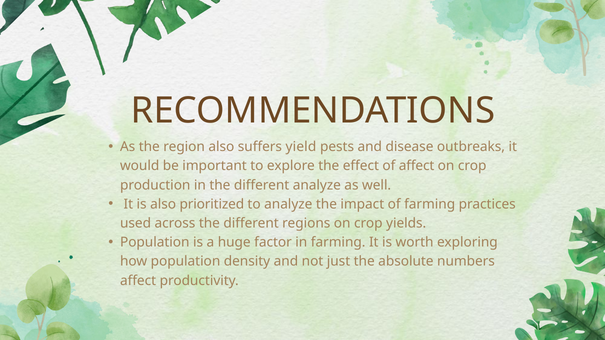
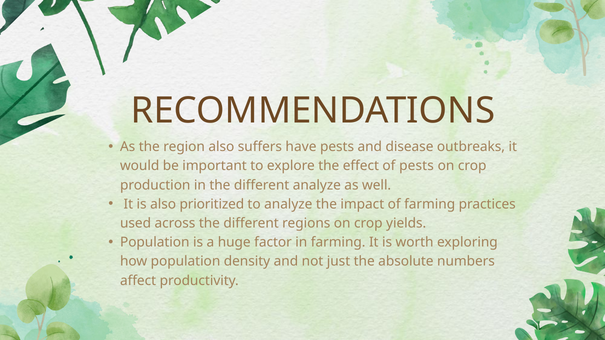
yield: yield -> have (301, 147)
of affect: affect -> pests (416, 166)
